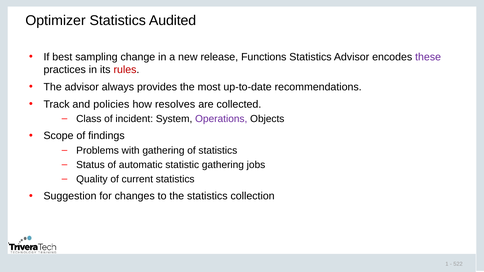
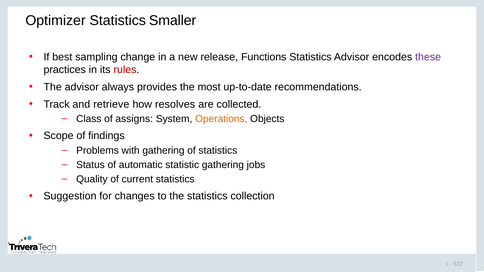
Audited: Audited -> Smaller (173, 21)
policies: policies -> retrieve (111, 104)
incident: incident -> assigns (134, 119)
Operations colour: purple -> orange (221, 119)
